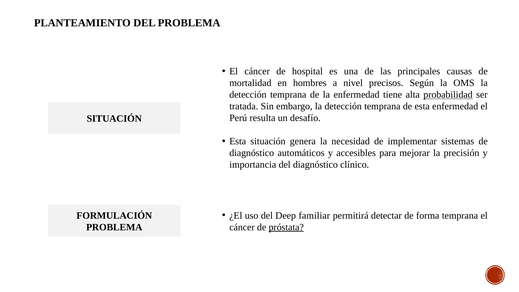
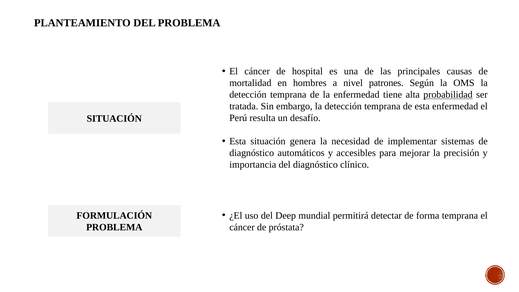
precisos: precisos -> patrones (386, 83)
familiar: familiar -> mundial (314, 215)
próstata underline: present -> none (286, 227)
